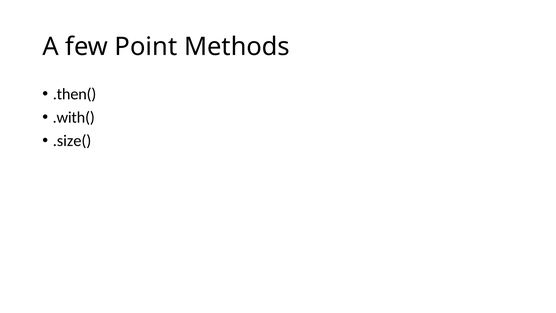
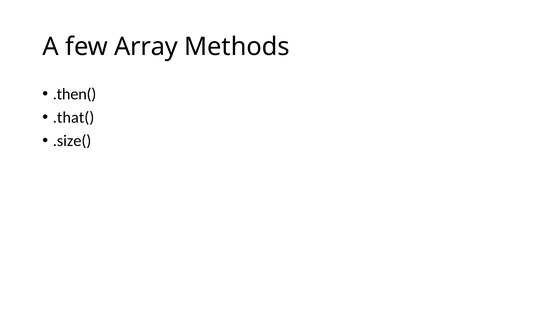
Point: Point -> Array (146, 47)
.with(: .with( -> .that( (74, 117)
